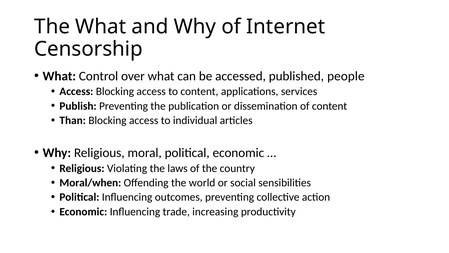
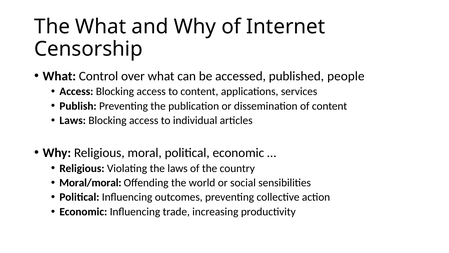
Than: Than -> Laws (73, 120)
Moral/when: Moral/when -> Moral/moral (90, 182)
